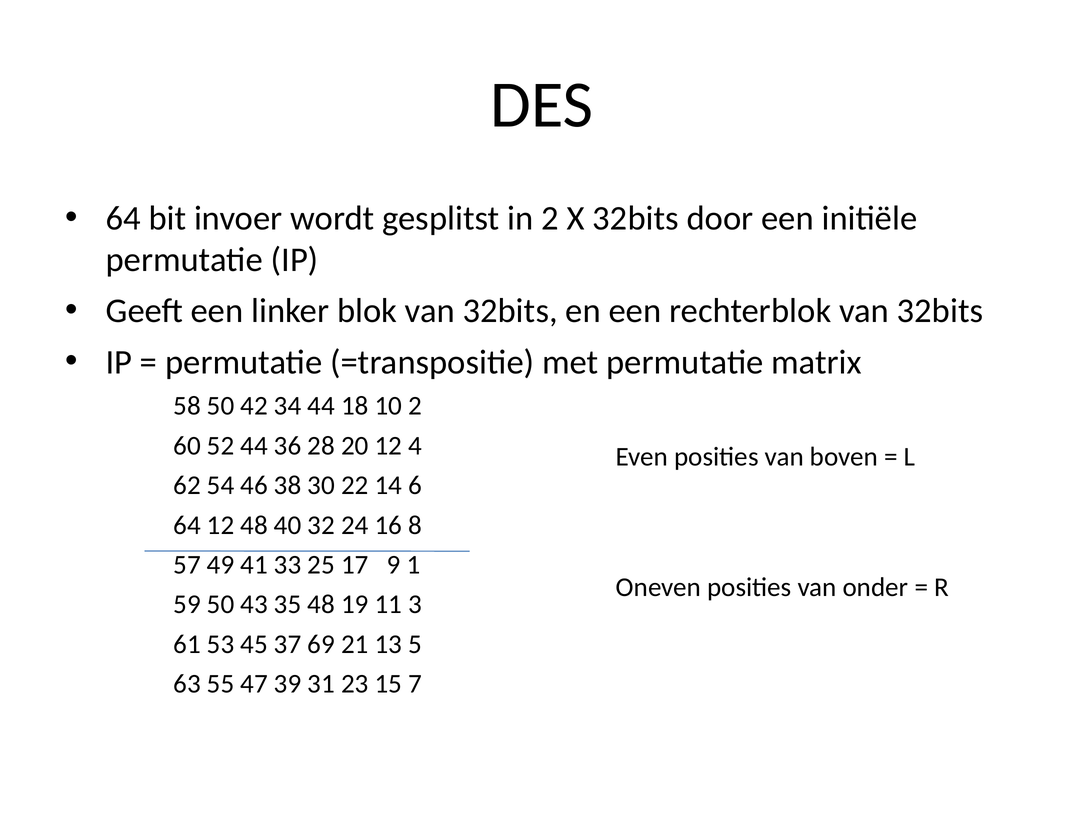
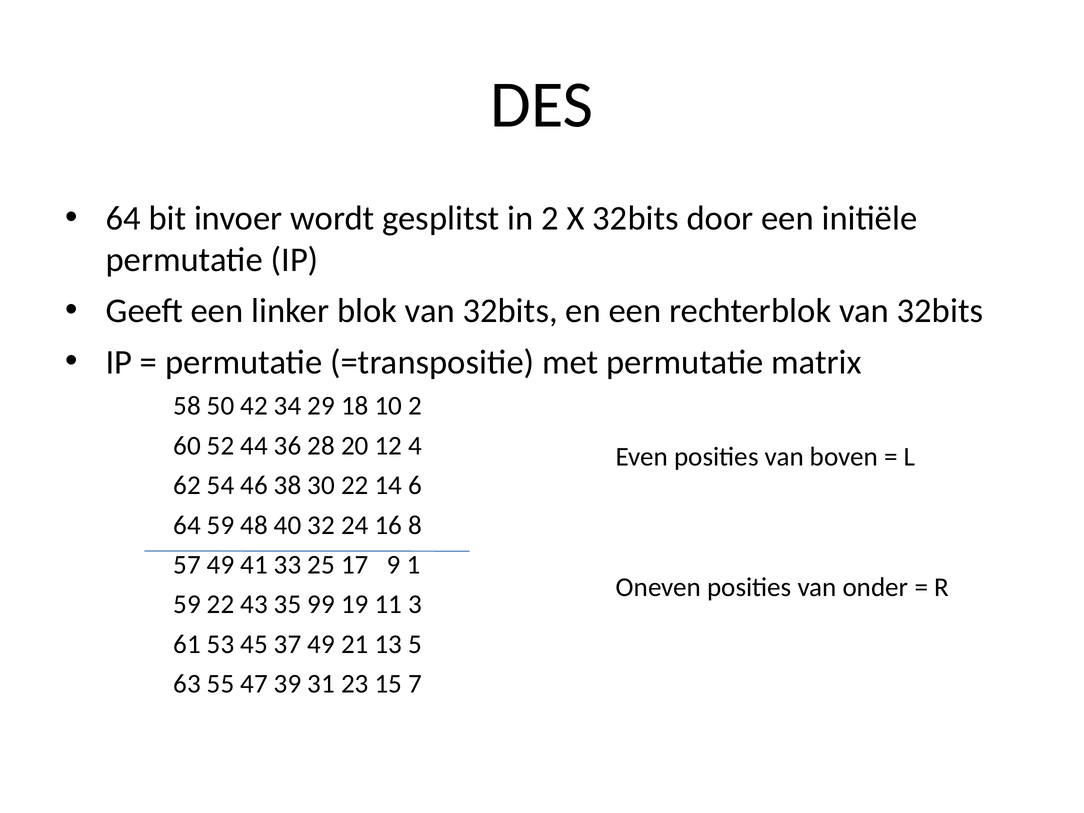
34 44: 44 -> 29 (321, 406)
64 12: 12 -> 59 (221, 525)
59 50: 50 -> 22 (221, 605)
35 48: 48 -> 99 (321, 605)
37 69: 69 -> 49 (321, 644)
